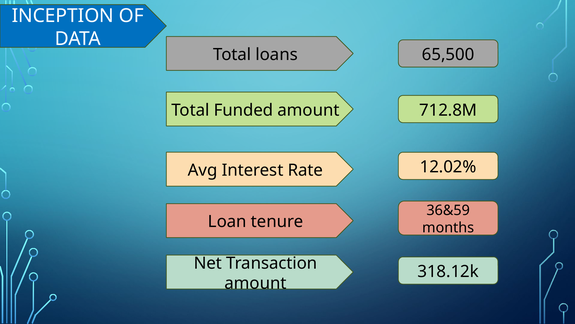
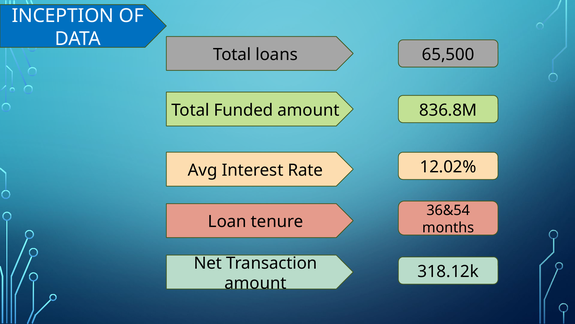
712.8M: 712.8M -> 836.8M (448, 110)
36&59: 36&59 -> 36&54 (448, 210)
